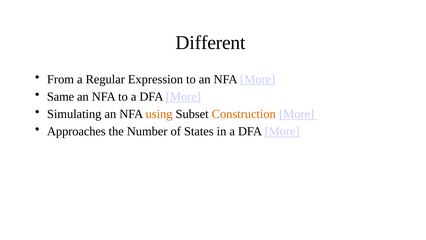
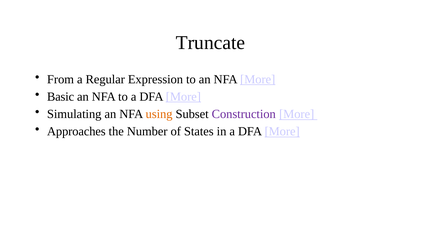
Different: Different -> Truncate (211, 43)
Same: Same -> Basic (61, 97)
Construction colour: orange -> purple (244, 114)
